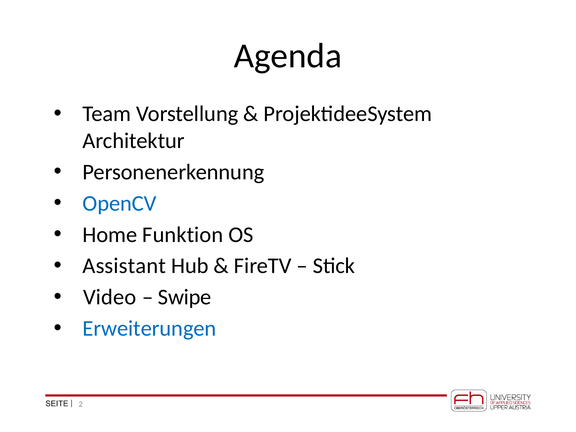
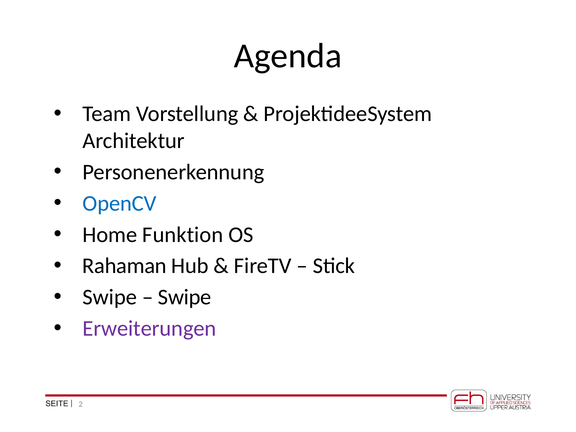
Assistant: Assistant -> Rahaman (124, 266)
Video: Video -> Swipe (110, 297)
Erweiterungen colour: blue -> purple (149, 329)
